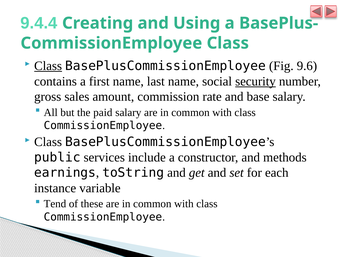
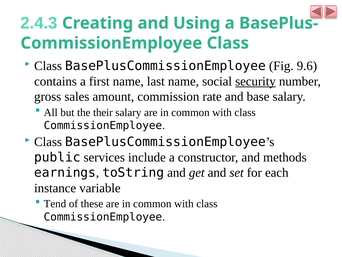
9.4.4: 9.4.4 -> 2.4.3 (39, 23)
Class underline: present -> none (48, 66)
paid: paid -> their (103, 112)
